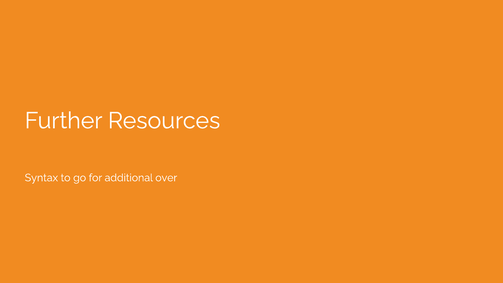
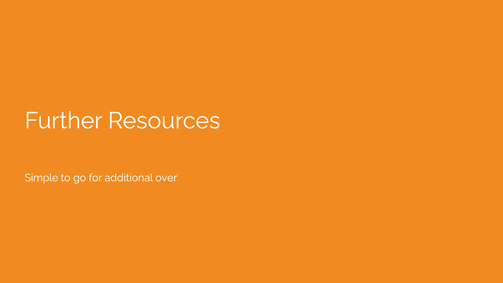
Syntax: Syntax -> Simple (41, 178)
